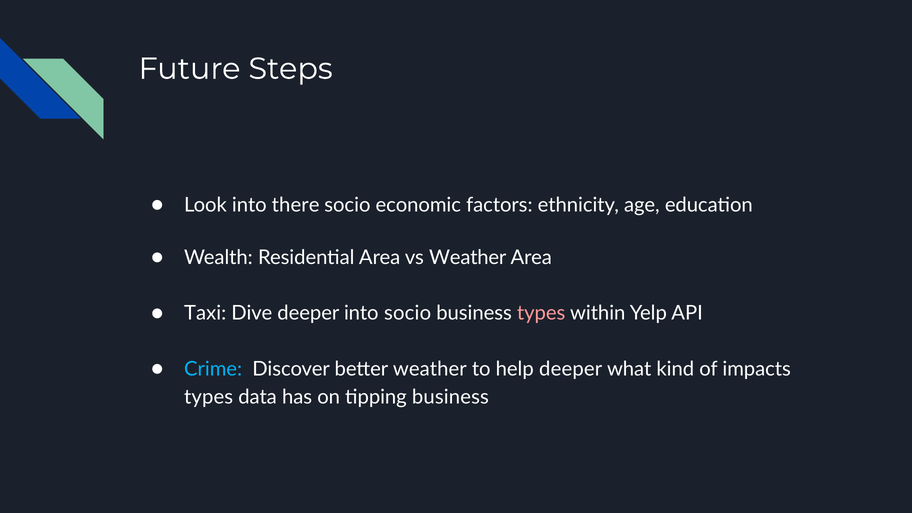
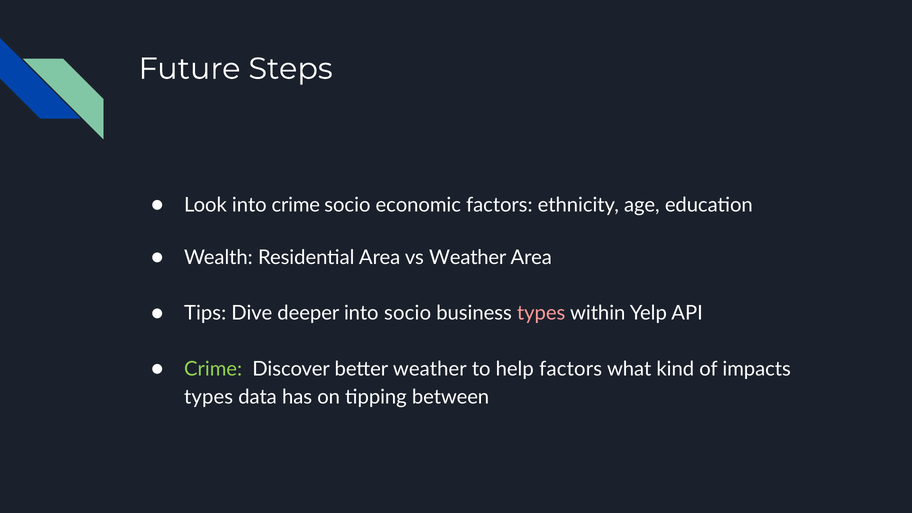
into there: there -> crime (296, 205)
Taxi: Taxi -> Tips (205, 313)
Crime colour: light blue -> light green (213, 369)
help deeper: deeper -> factors (571, 369)
tipping business: business -> between (451, 397)
